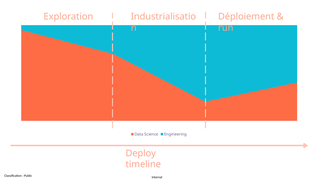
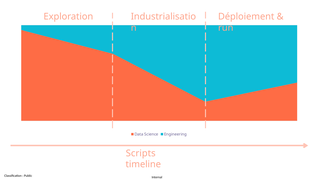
Deploy: Deploy -> Scripts (141, 153)
